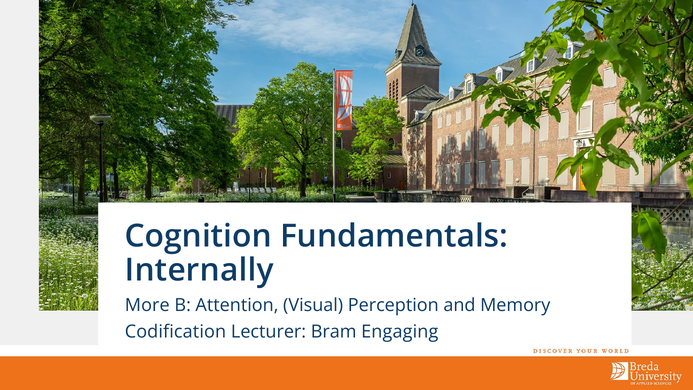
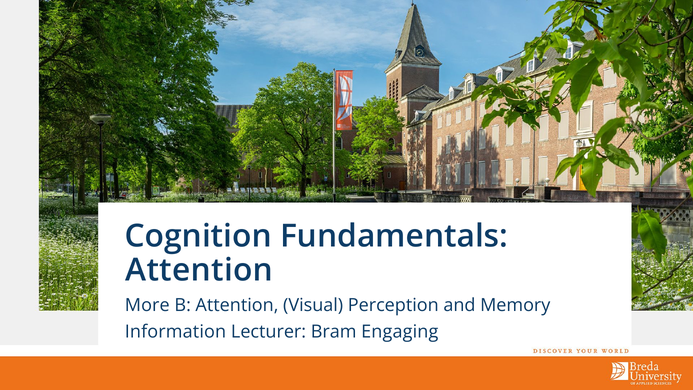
Internally: Internally -> Attention (199, 270)
Codification: Codification -> Information (175, 332)
